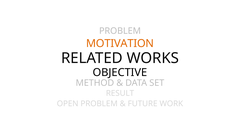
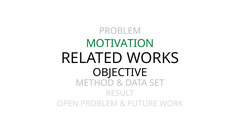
MOTIVATION colour: orange -> green (120, 43)
